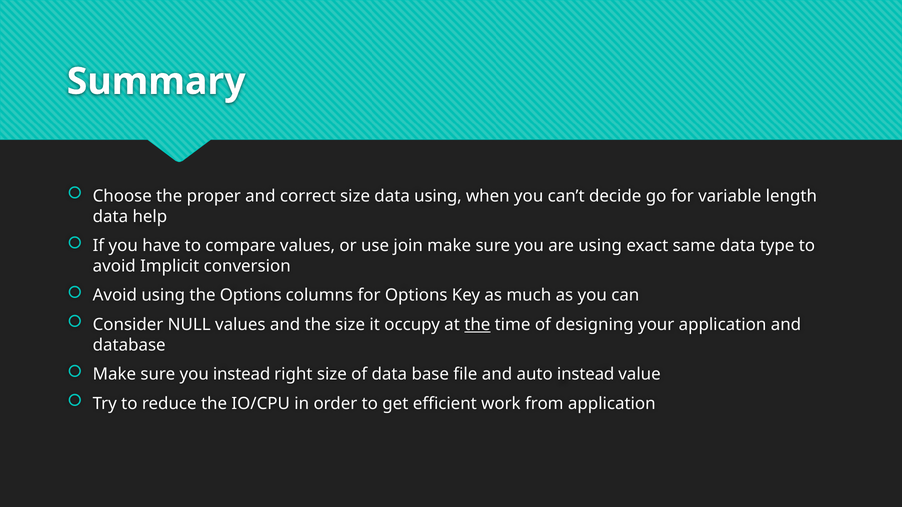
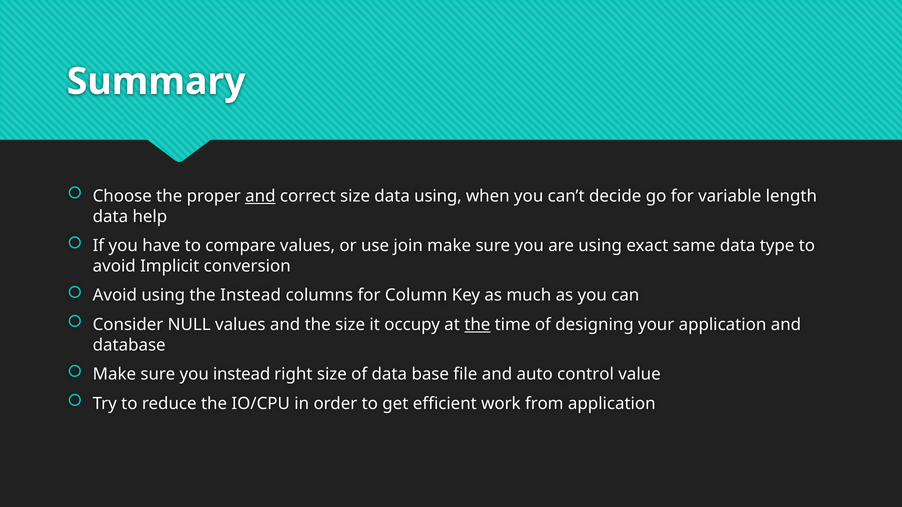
and underline: none -> present (260, 196)
the Options: Options -> Instead (251, 296)
for Options: Options -> Column (416, 296)
auto instead: instead -> control (586, 375)
